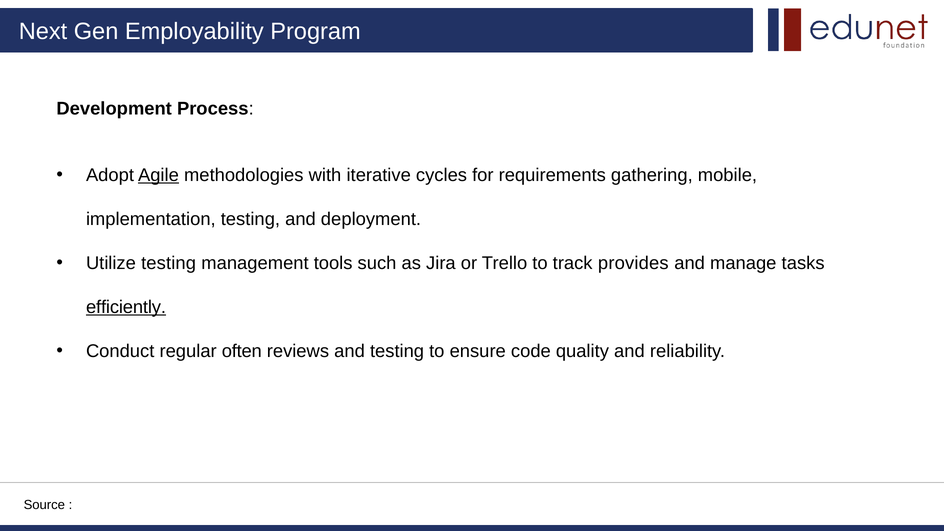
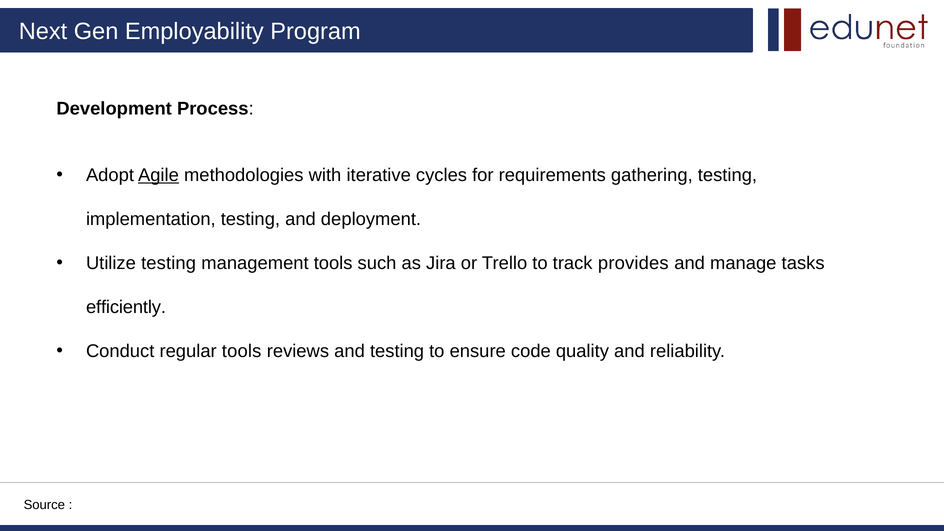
gathering mobile: mobile -> testing (727, 175)
efficiently underline: present -> none (126, 307)
regular often: often -> tools (242, 351)
